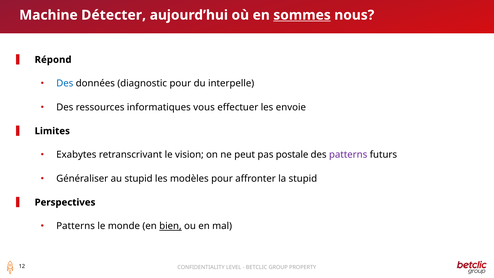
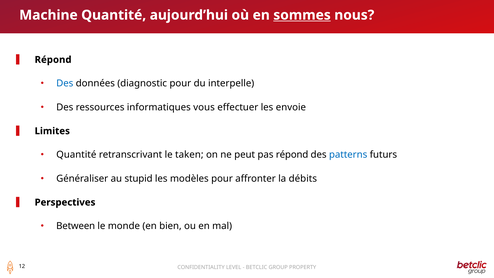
Machine Détecter: Détecter -> Quantité (114, 15)
Exabytes: Exabytes -> Quantité (76, 155)
vision: vision -> taken (189, 155)
pas postale: postale -> répond (292, 155)
patterns colour: purple -> blue (348, 155)
la stupid: stupid -> débits (303, 179)
Patterns: Patterns -> Between (76, 226)
bien underline: present -> none (170, 226)
